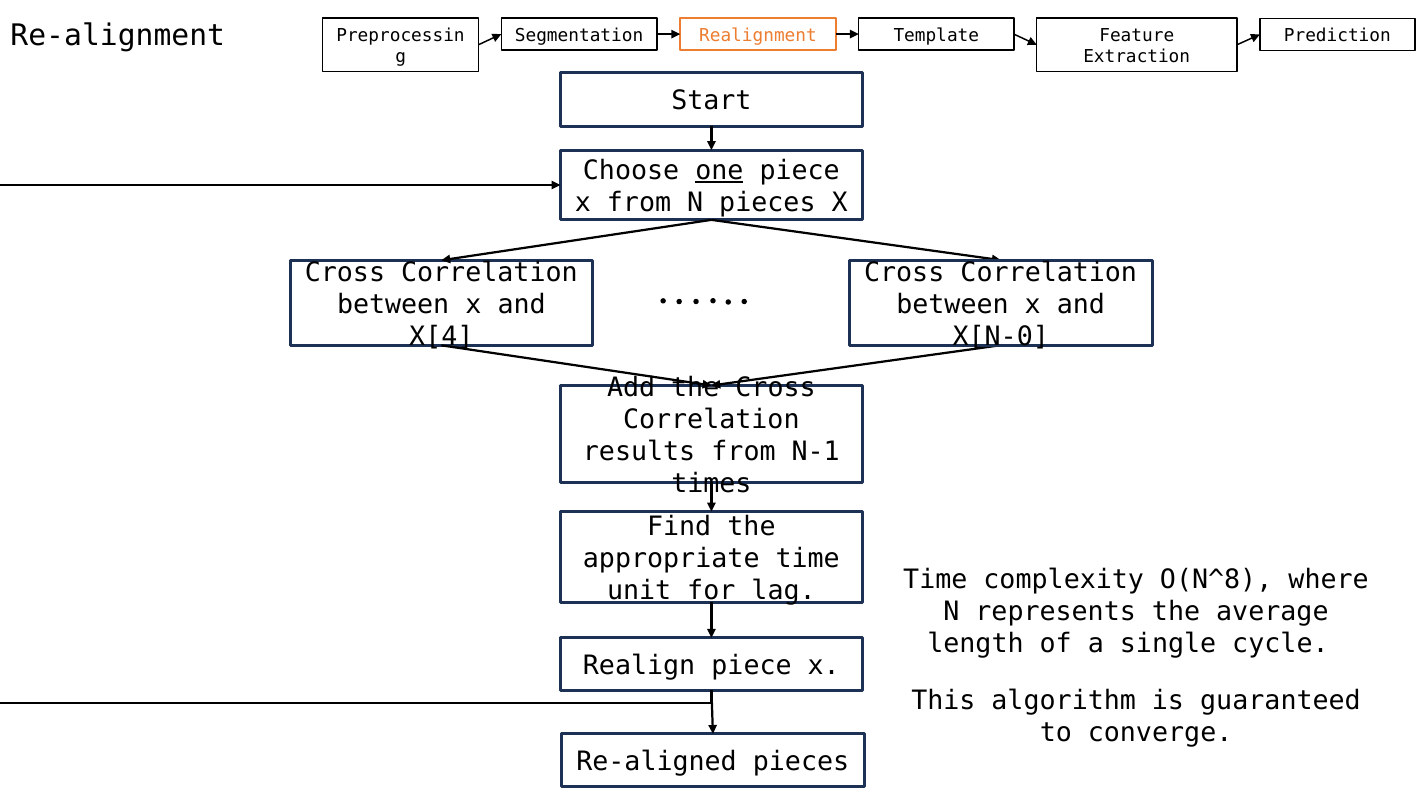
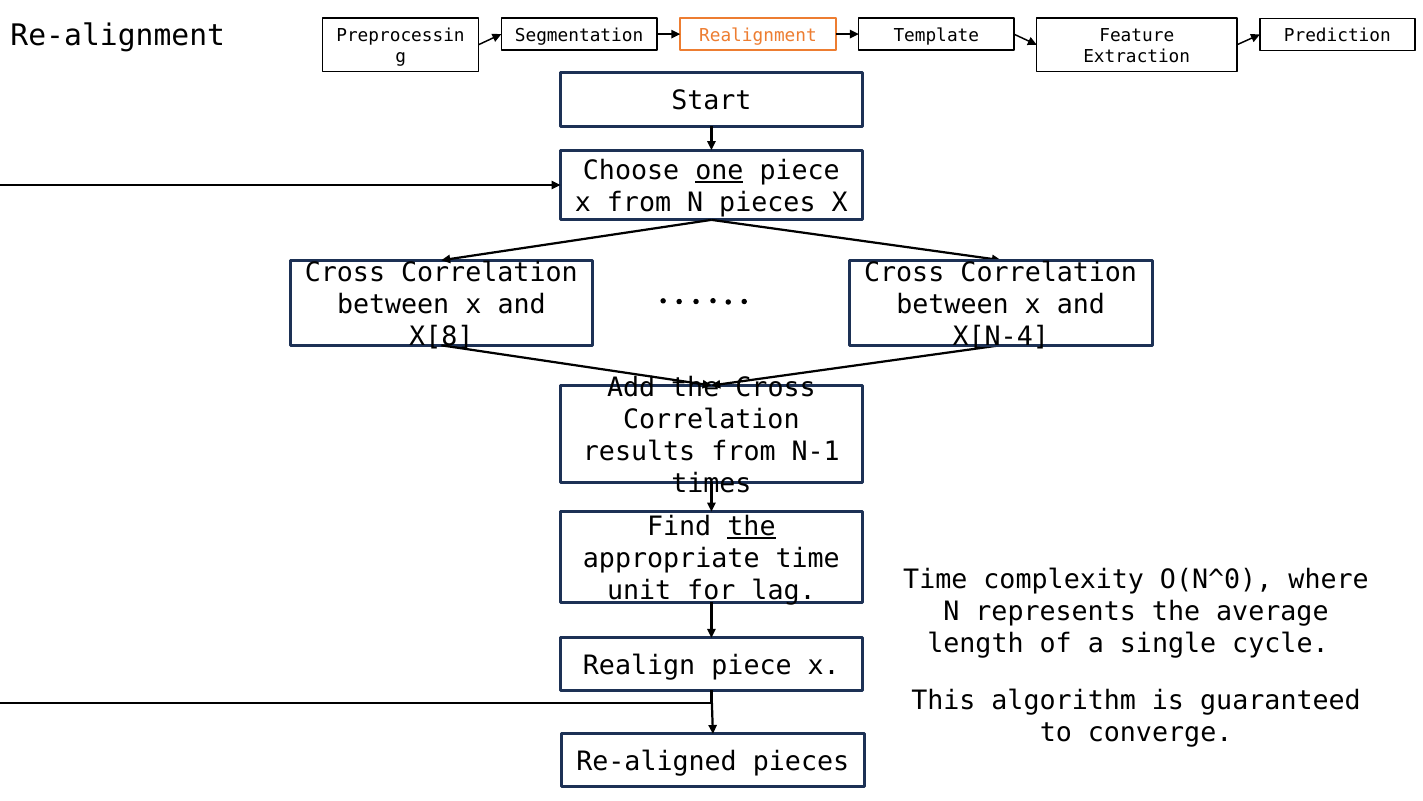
X[N-0: X[N-0 -> X[N-4 (1001, 336)
X[4: X[4 -> X[8 (441, 336)
the underline: none -> present (751, 526)
O(N^8: O(N^8 -> O(N^0 (1216, 579)
